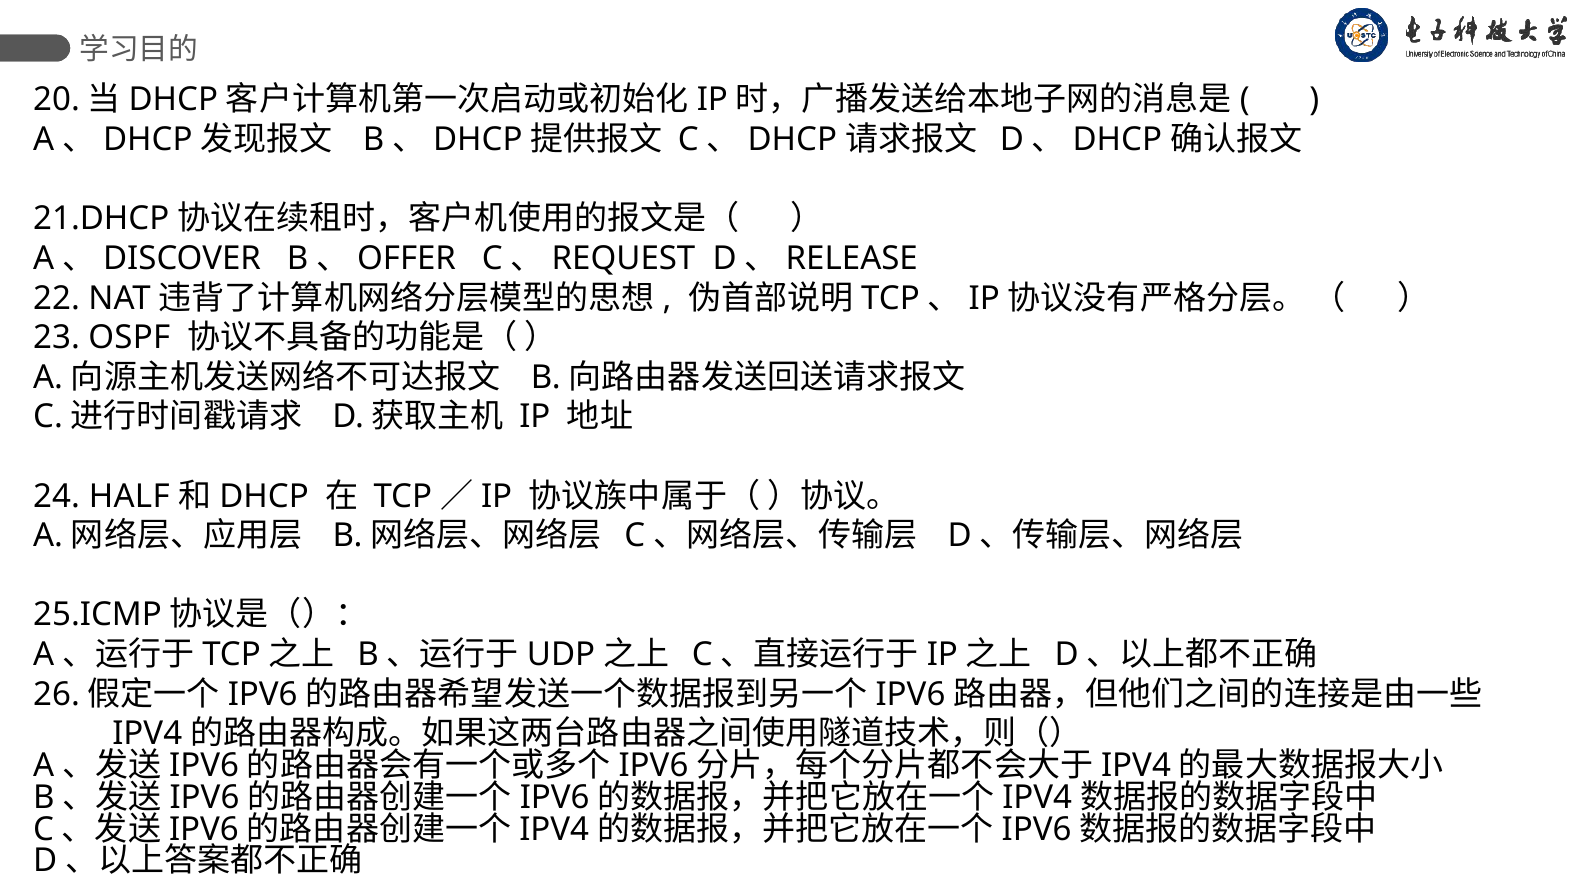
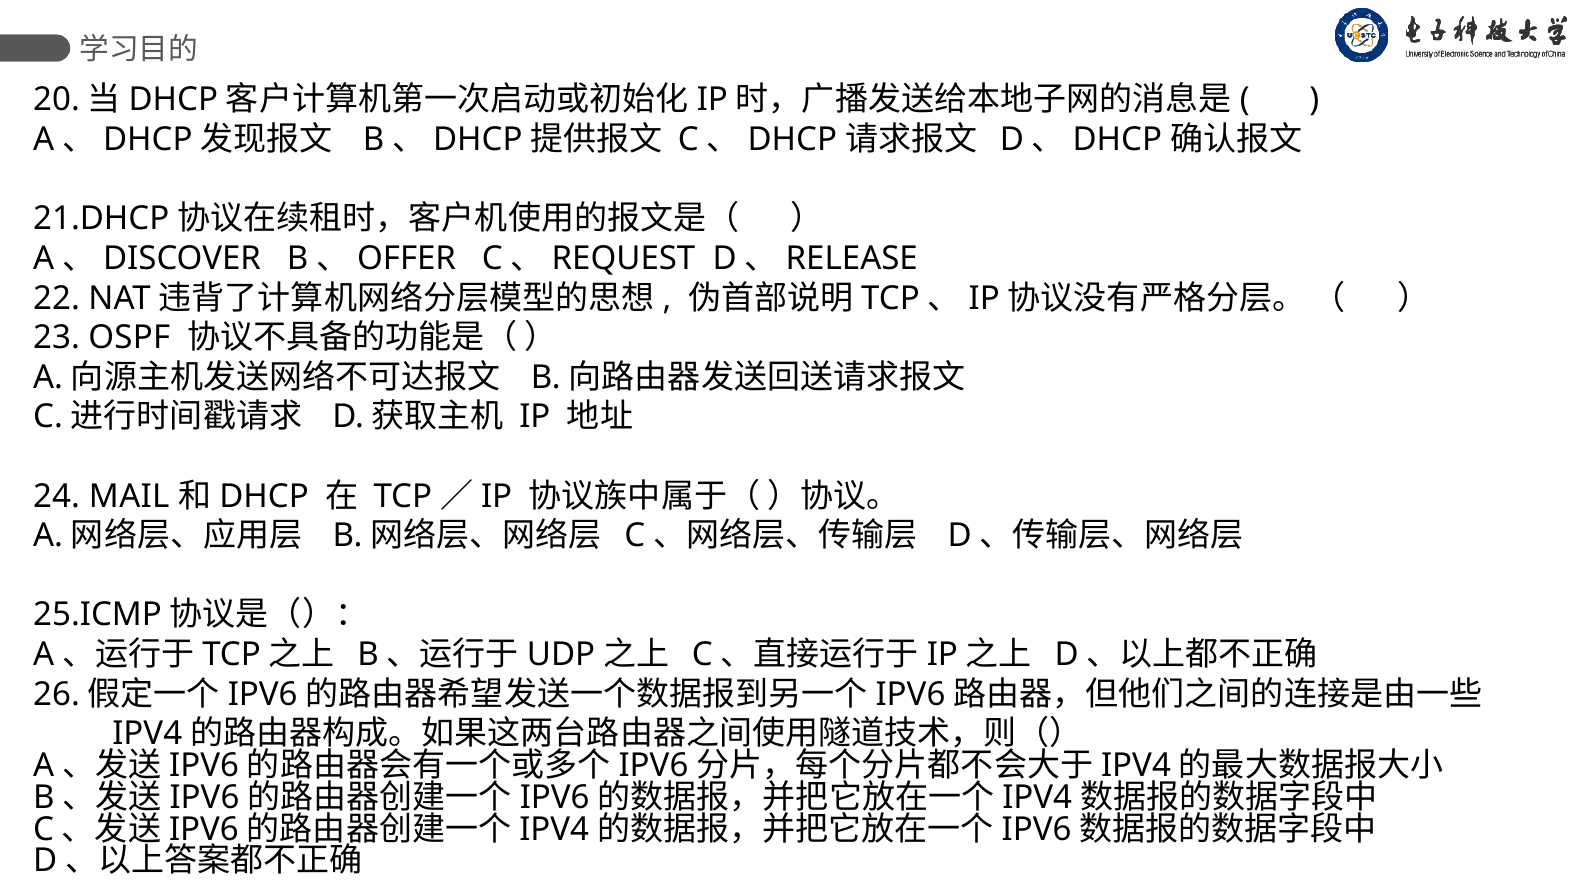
HALF: HALF -> MAIL (129, 496)
